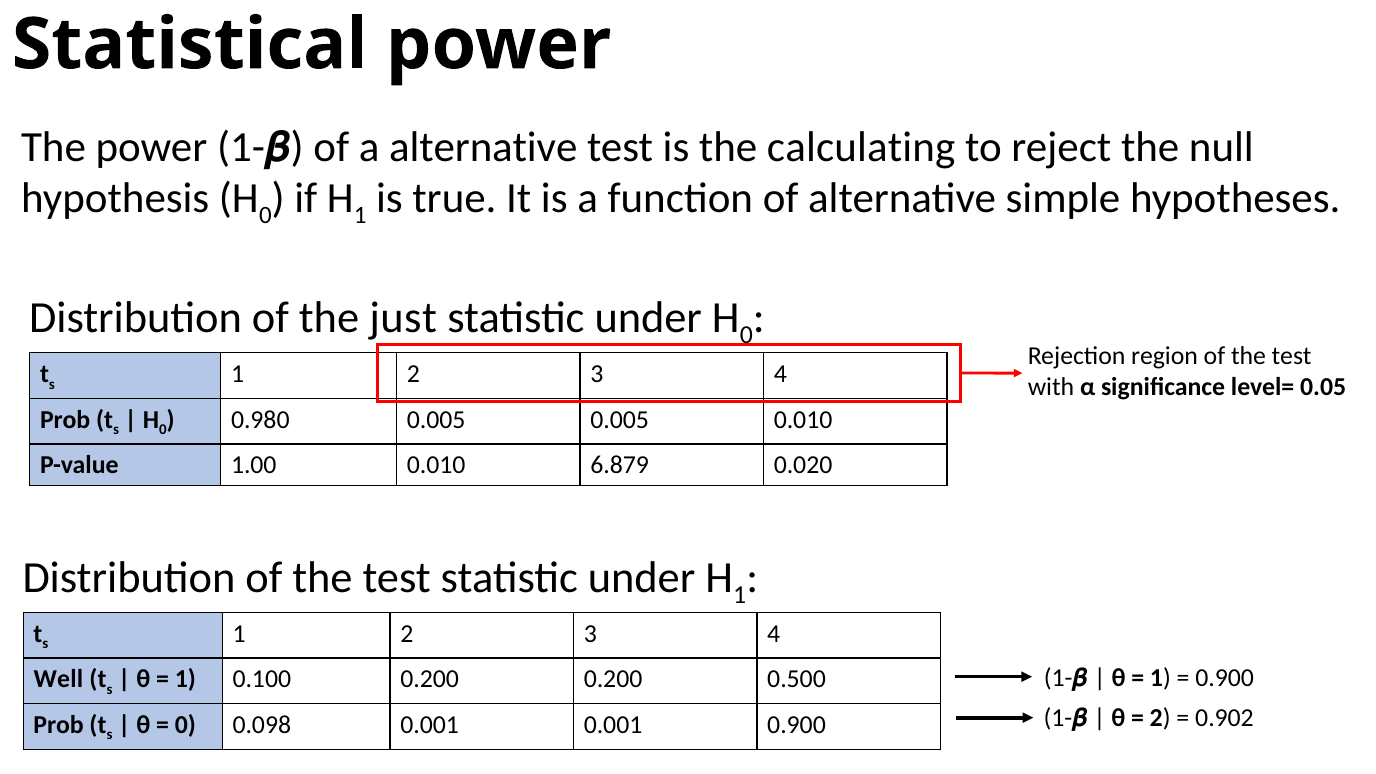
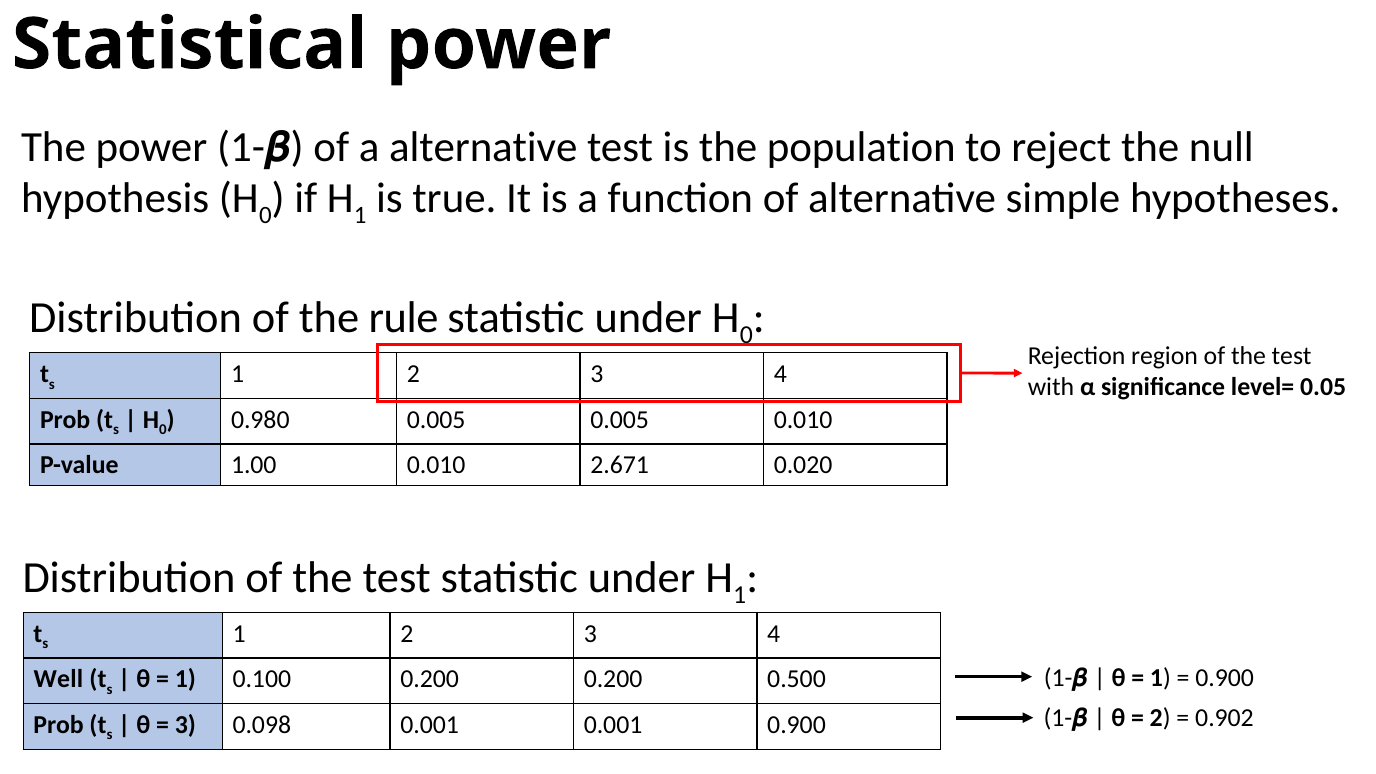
calculating: calculating -> population (861, 147)
just: just -> rule (404, 318)
6.879: 6.879 -> 2.671 (620, 465)
0: 0 -> 3 (185, 725)
